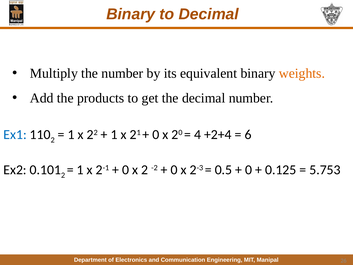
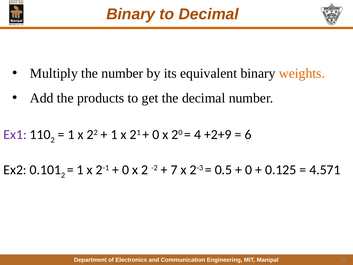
Ex1 colour: blue -> purple (15, 134)
+2+4: +2+4 -> +2+9 (218, 134)
0: 0 -> 7 (174, 170)
5.753: 5.753 -> 4.571 (325, 170)
